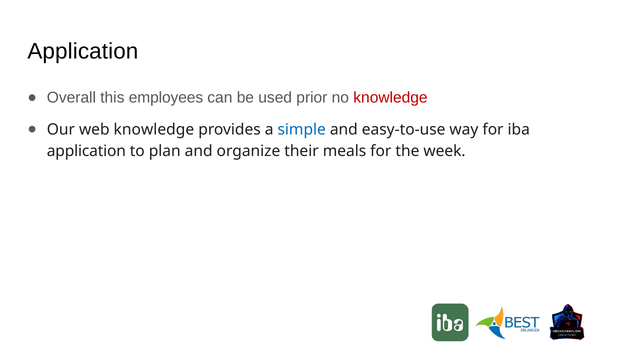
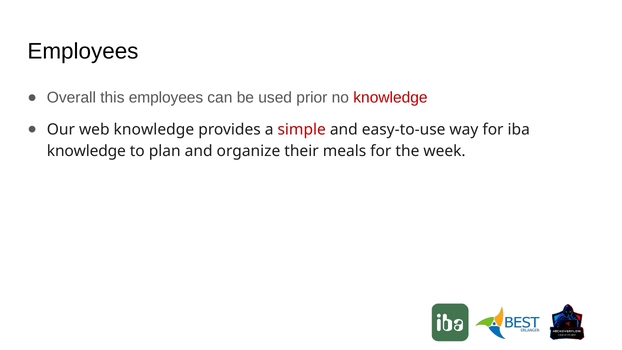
Application: Application -> Employees (83, 52)
simple colour: blue -> red (302, 130)
application: application -> knowledge (86, 151)
